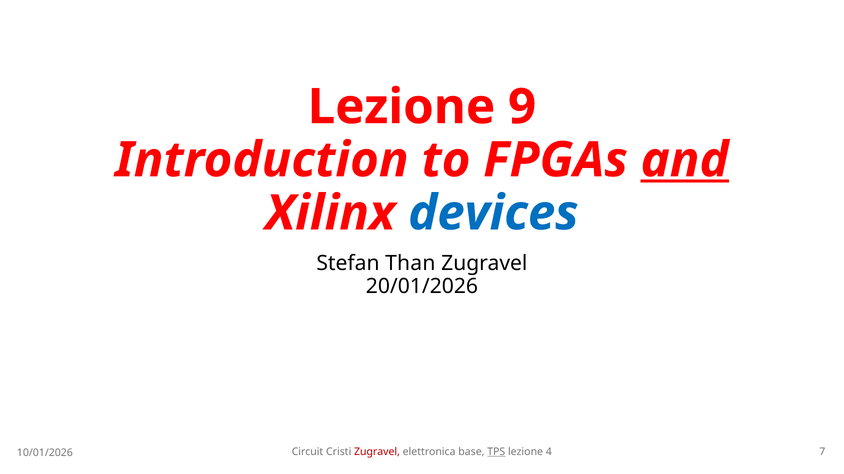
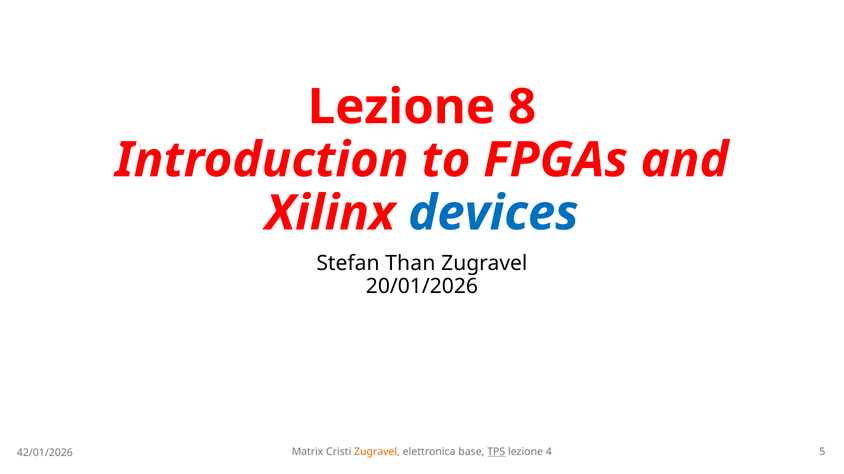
9: 9 -> 8 (522, 107)
and underline: present -> none (685, 160)
Circuit: Circuit -> Matrix (308, 453)
Zugravel colour: red -> orange (377, 453)
7: 7 -> 5 (822, 453)
10/01/2026: 10/01/2026 -> 42/01/2026 (45, 453)
